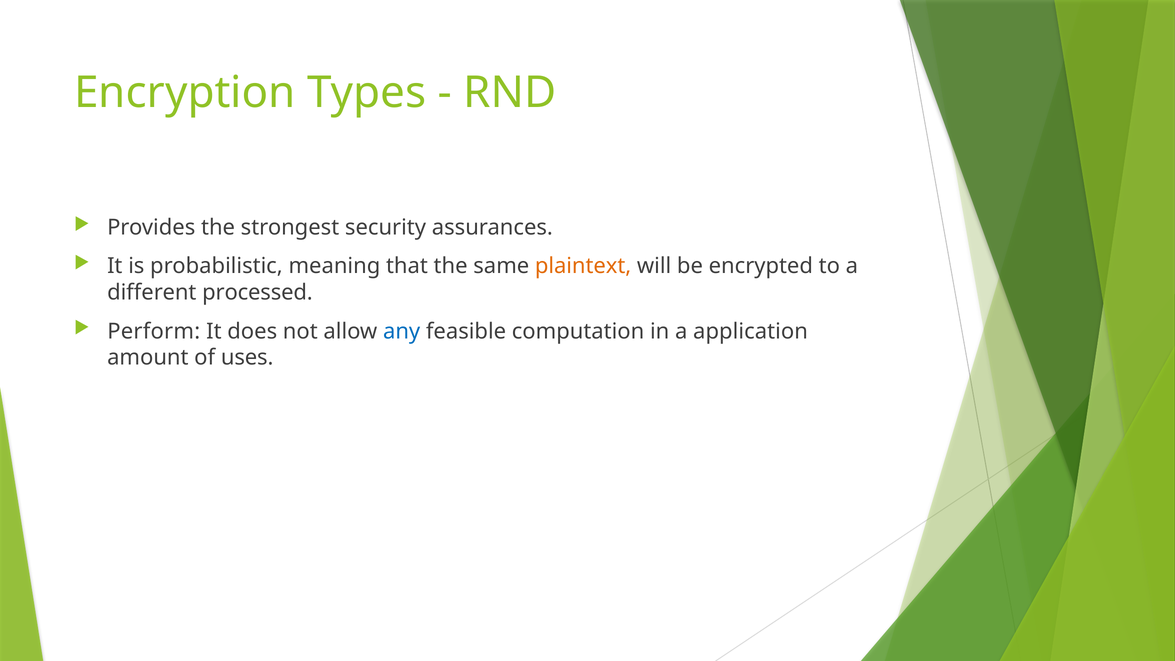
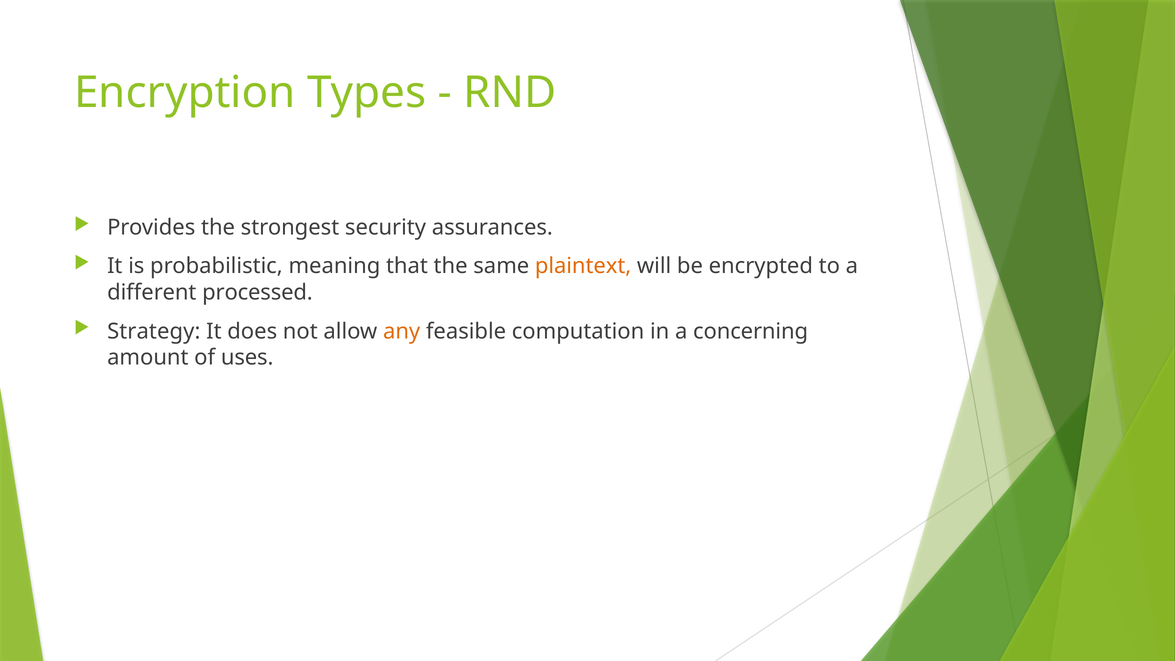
Perform: Perform -> Strategy (154, 331)
any colour: blue -> orange (402, 331)
application: application -> concerning (751, 331)
